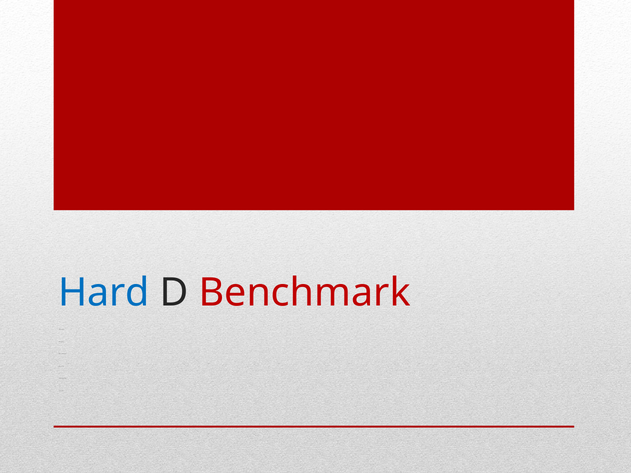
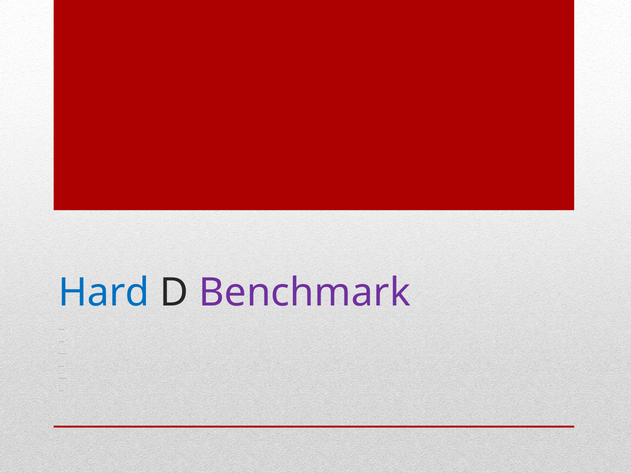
Benchmark colour: red -> purple (305, 293)
